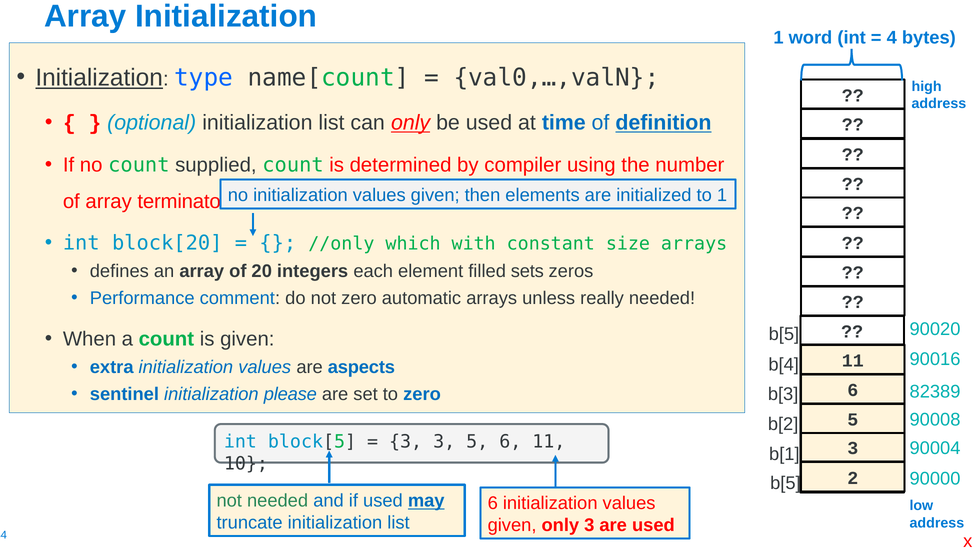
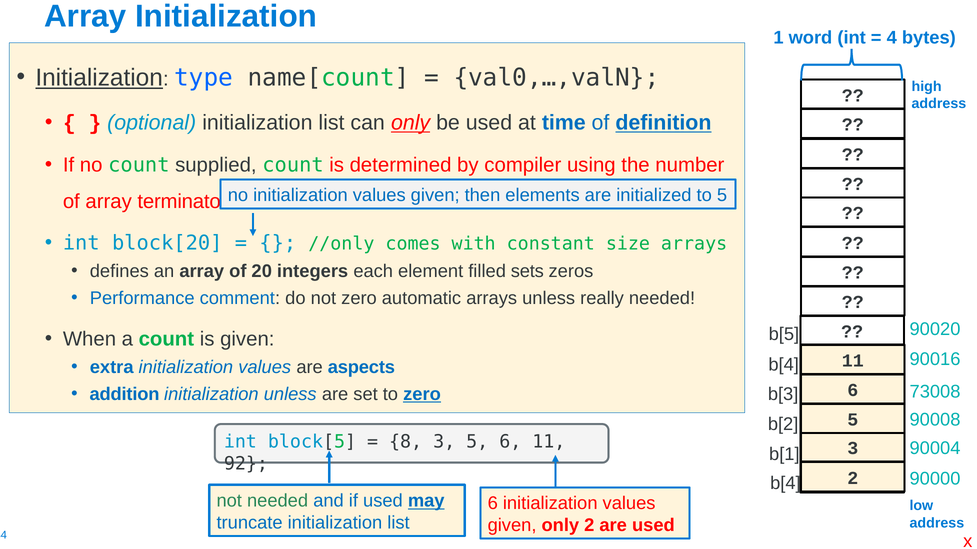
to 1: 1 -> 5 (722, 196)
which: which -> comes (413, 244)
82389: 82389 -> 73008 (935, 392)
sentinel: sentinel -> addition (125, 395)
initialization please: please -> unless (290, 395)
zero underline: none -> present (422, 395)
3: 3 -> 8 (406, 442)
10: 10 -> 92 (246, 464)
b[5: b[5 -> b[4 (785, 484)
only 3: 3 -> 2 (589, 526)
